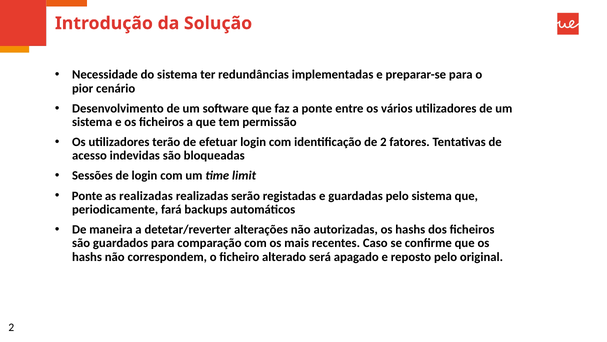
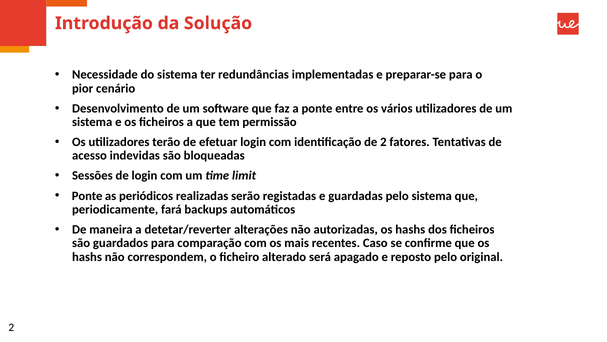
as realizadas: realizadas -> periódicos (146, 196)
